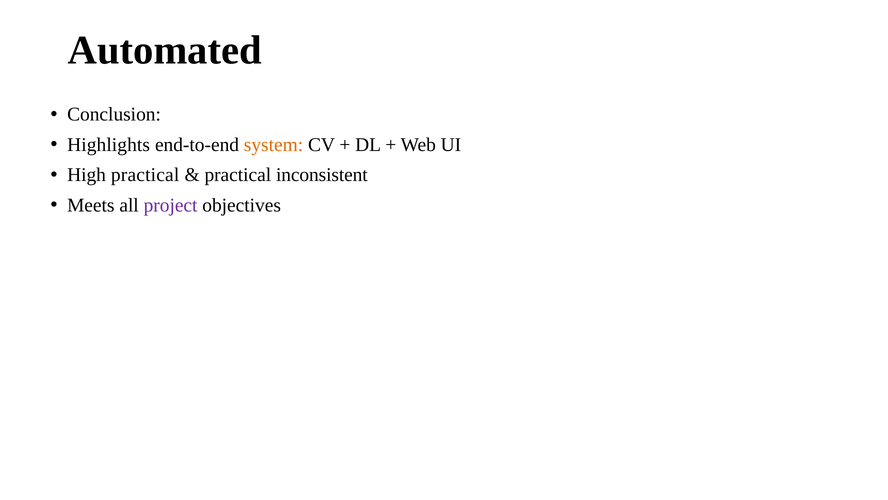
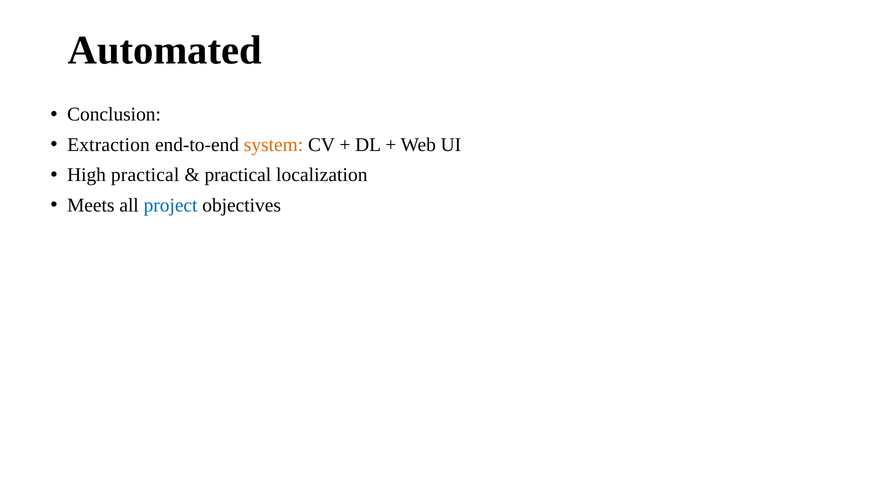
Highlights: Highlights -> Extraction (109, 145)
inconsistent: inconsistent -> localization (322, 175)
project colour: purple -> blue (171, 205)
